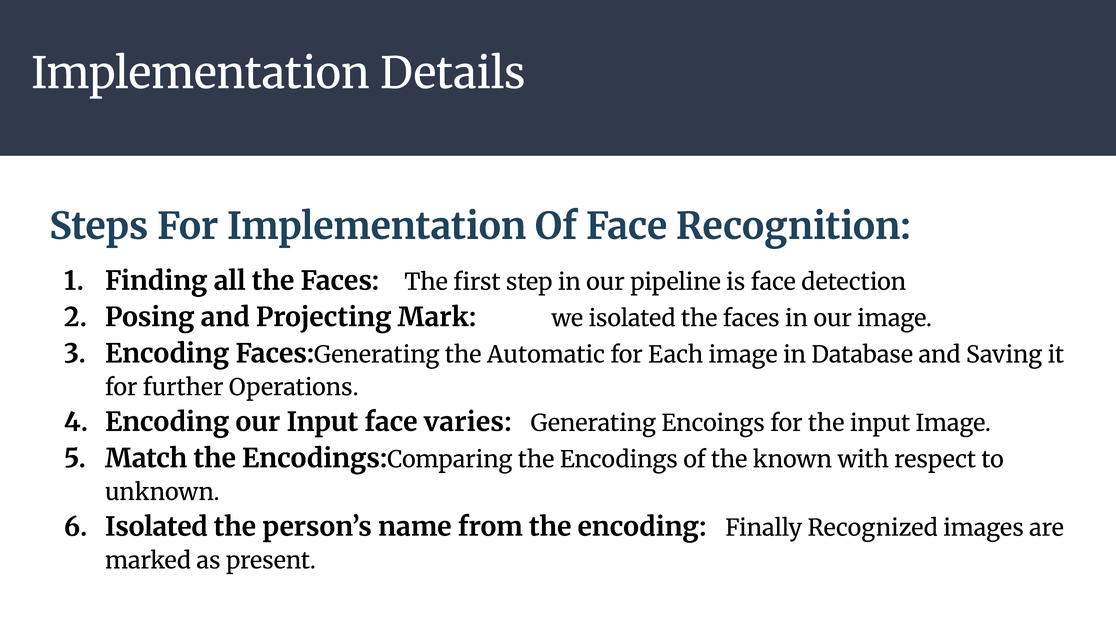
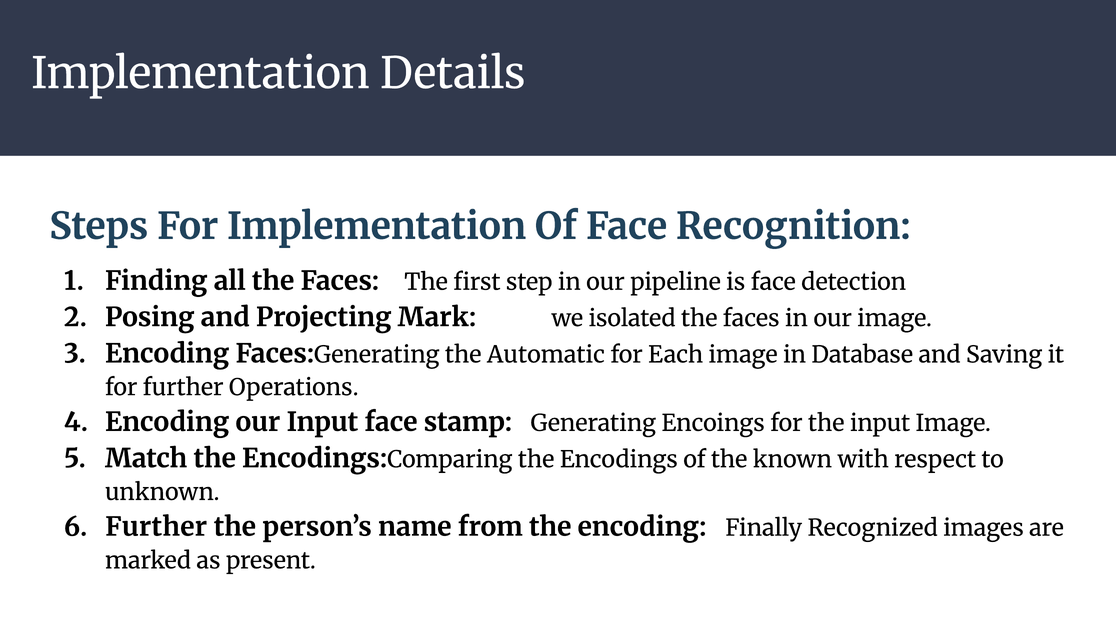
varies: varies -> stamp (468, 422)
Isolated: Isolated -> Further (156, 527)
